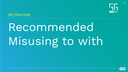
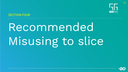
with: with -> slice (91, 41)
